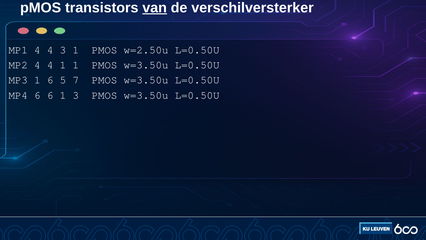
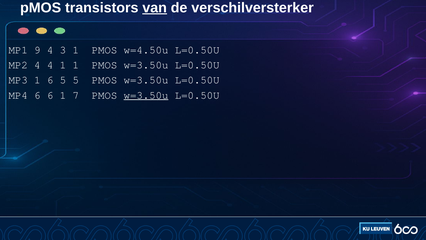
MP1 4: 4 -> 9 (37, 50)
w=2.50u: w=2.50u -> w=4.50u (146, 50)
5 7: 7 -> 5 (76, 80)
1 3: 3 -> 7 (76, 95)
w=3.50u underline: none -> present (146, 95)
